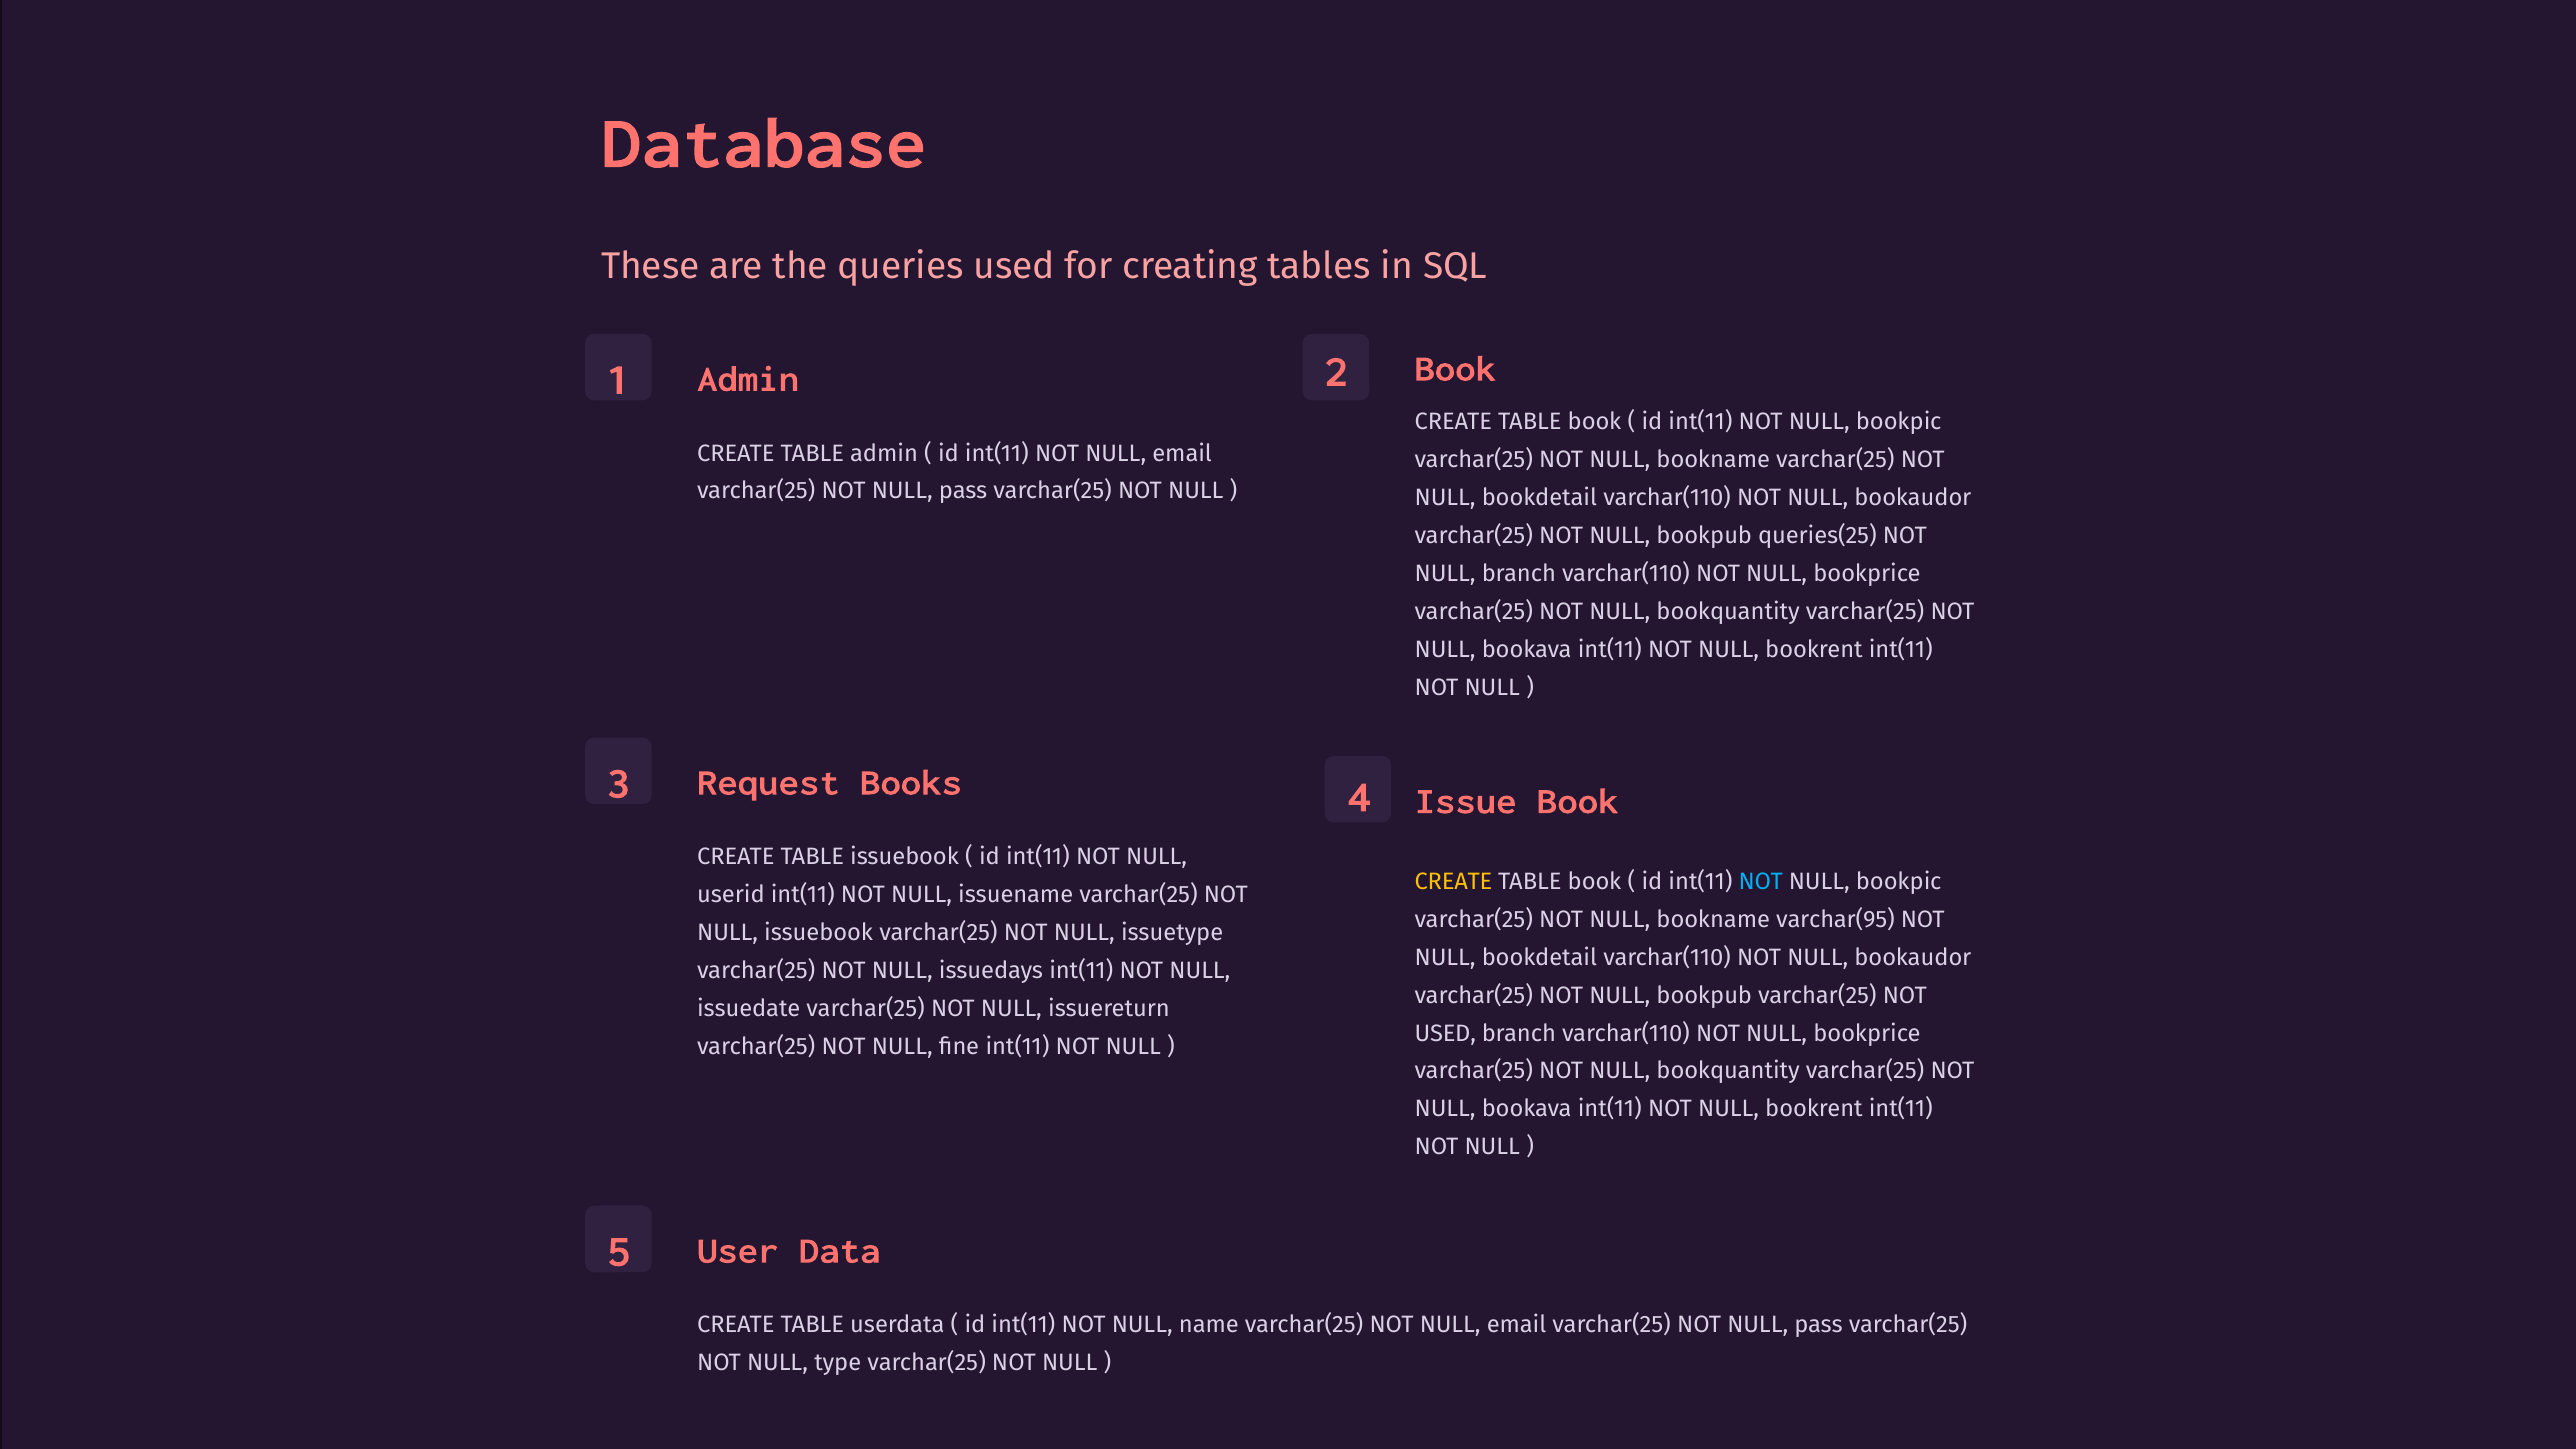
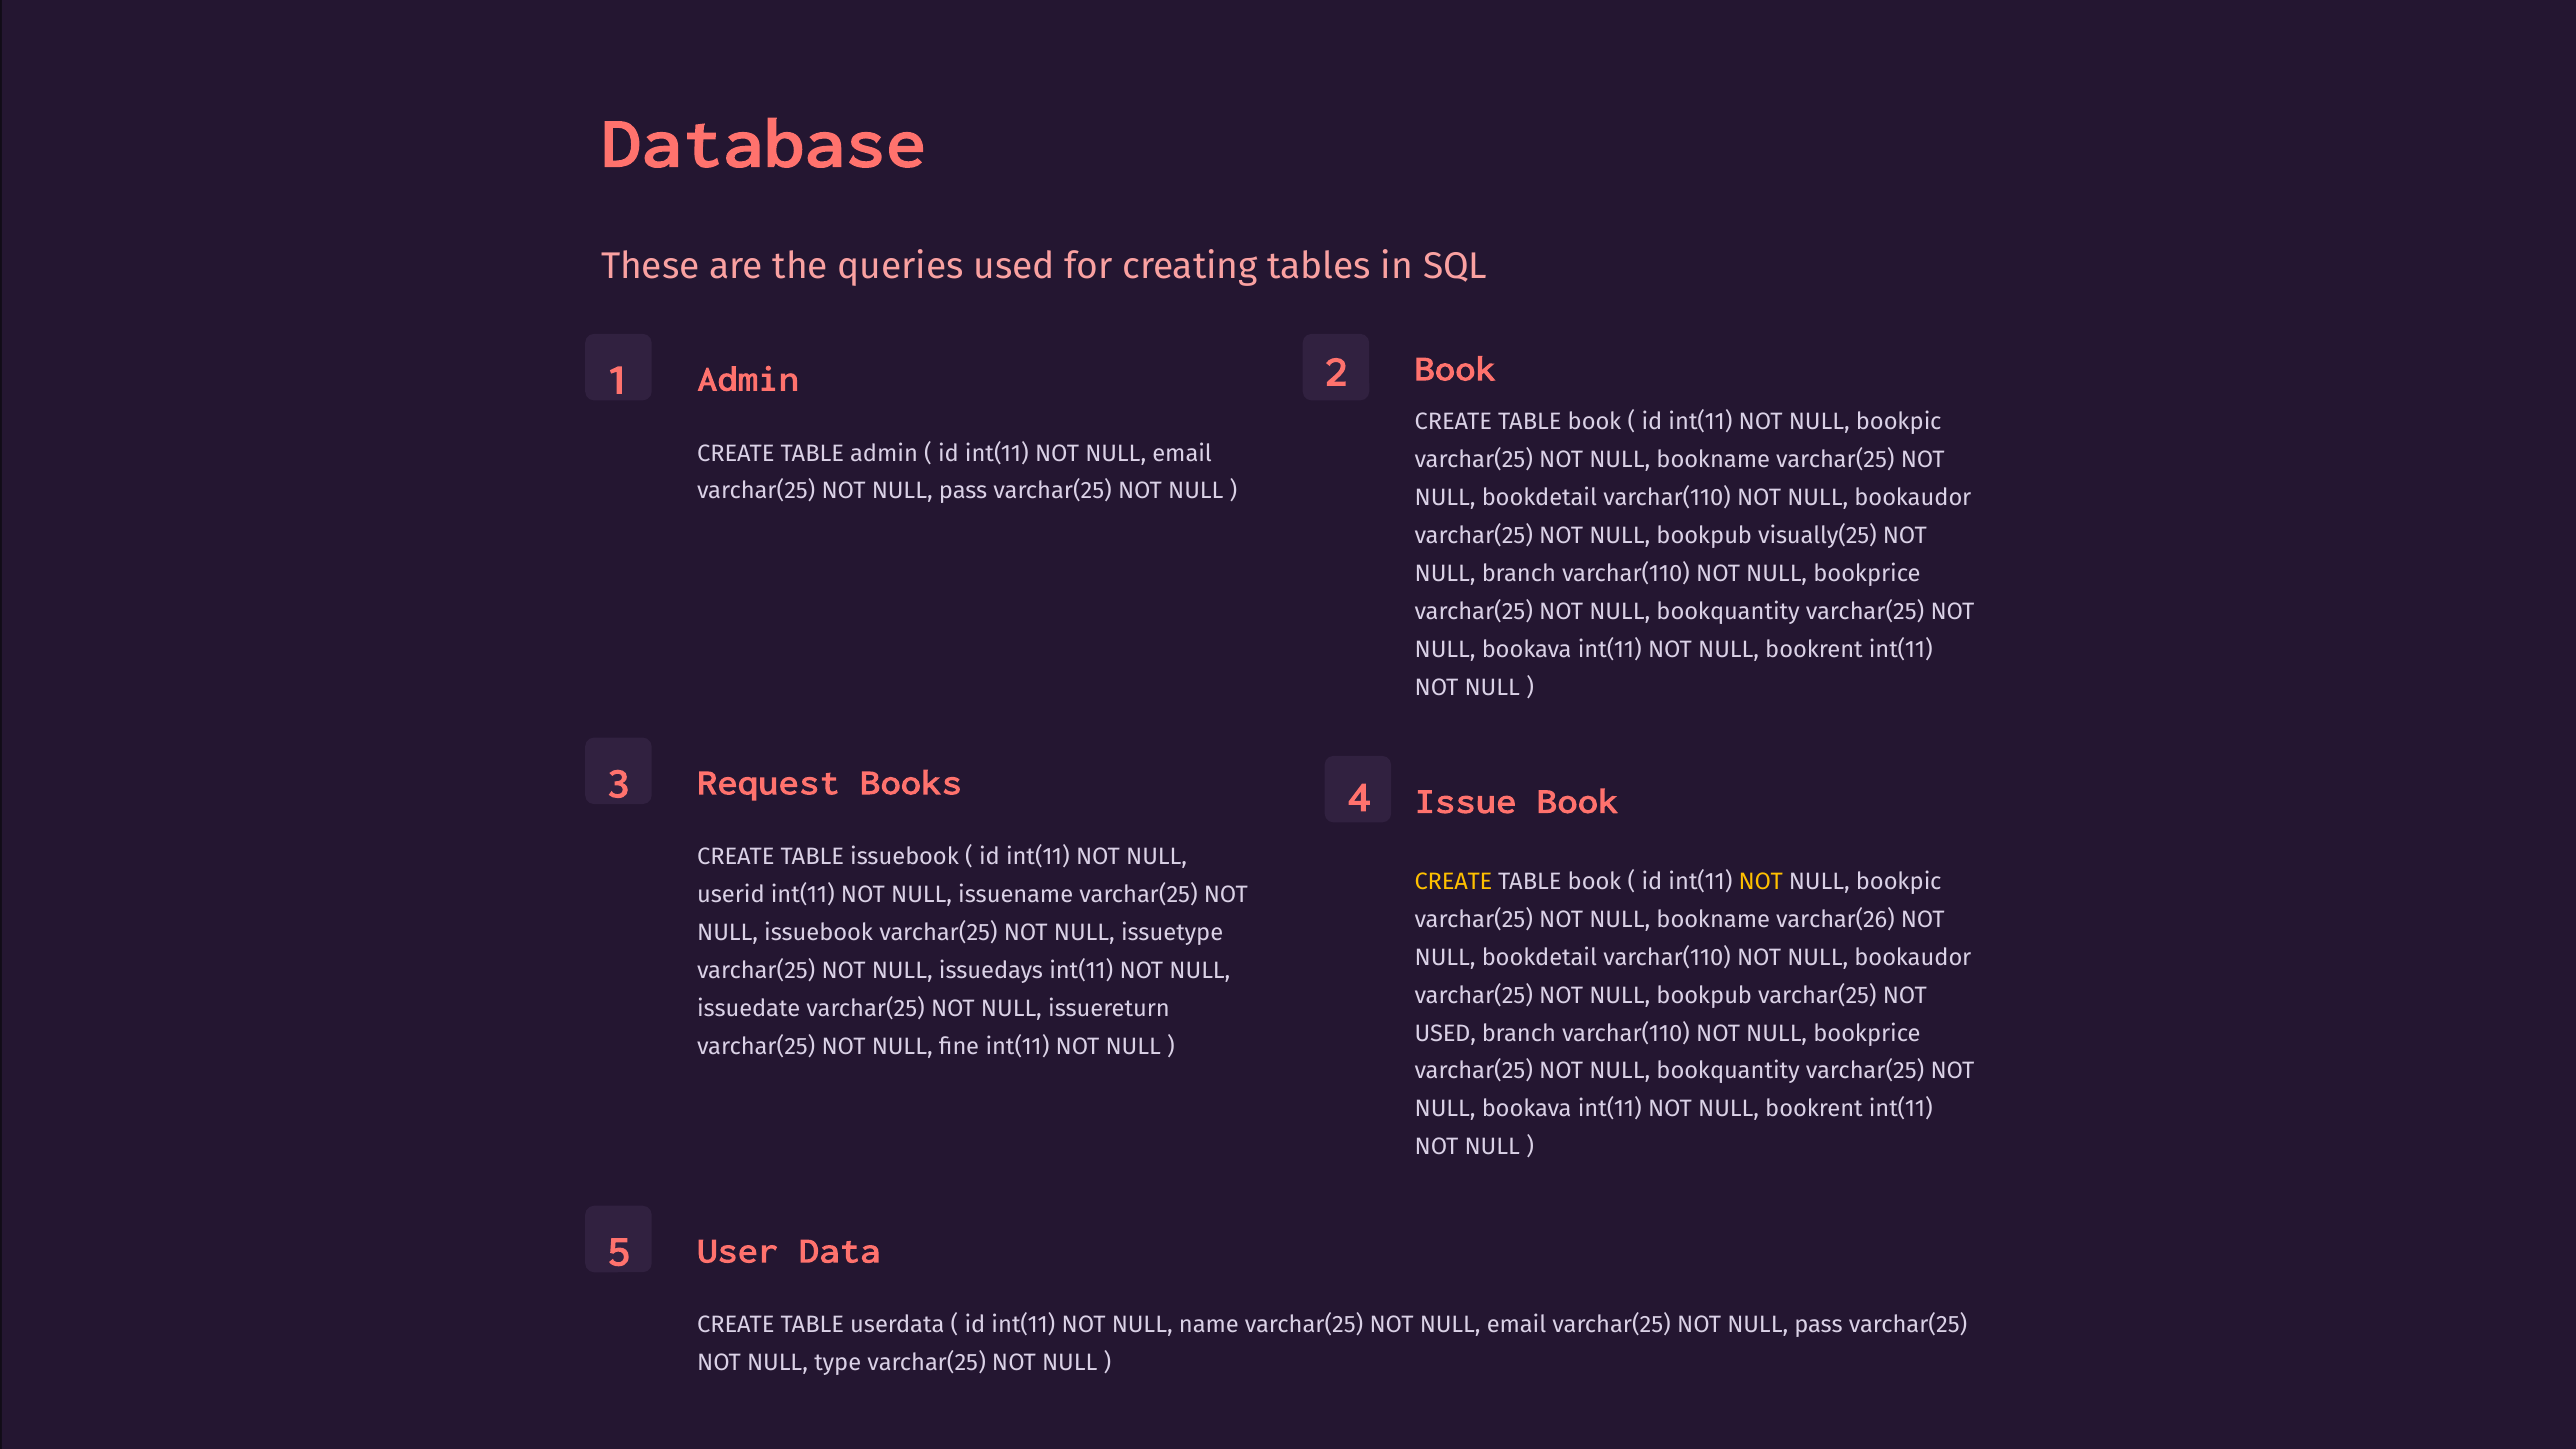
queries(25: queries(25 -> visually(25 (1817, 536)
NOT colour: light blue -> yellow (1761, 882)
varchar(95: varchar(95 -> varchar(26 (1835, 920)
